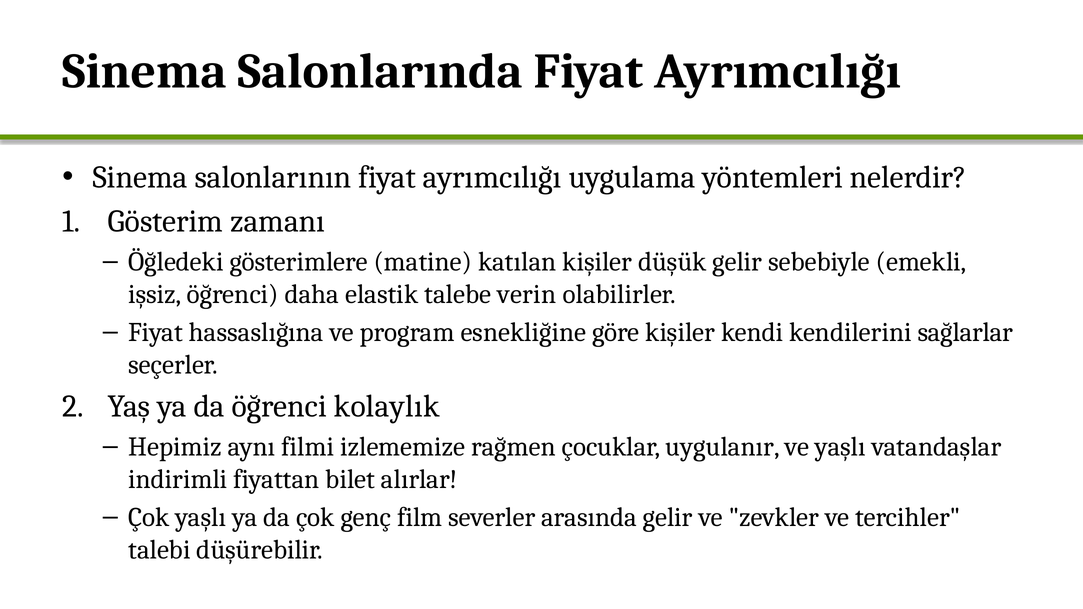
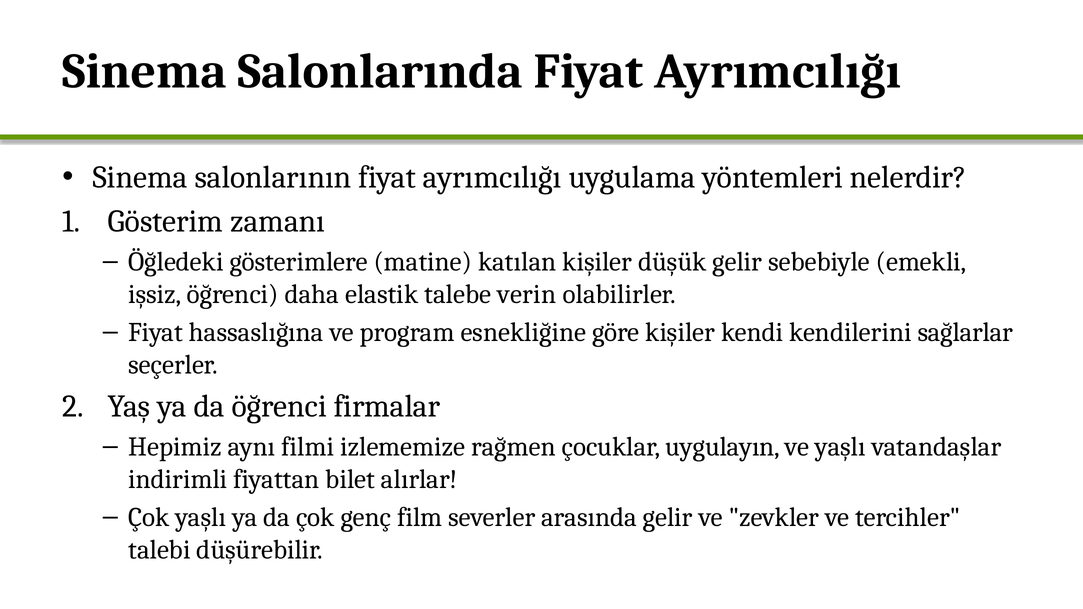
kolaylık: kolaylık -> firmalar (387, 407)
uygulanır: uygulanır -> uygulayın (723, 447)
